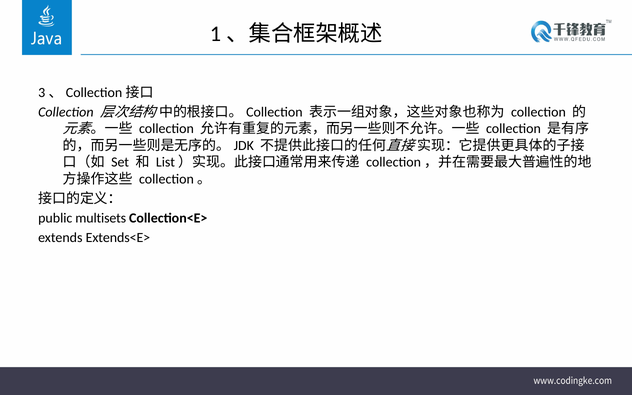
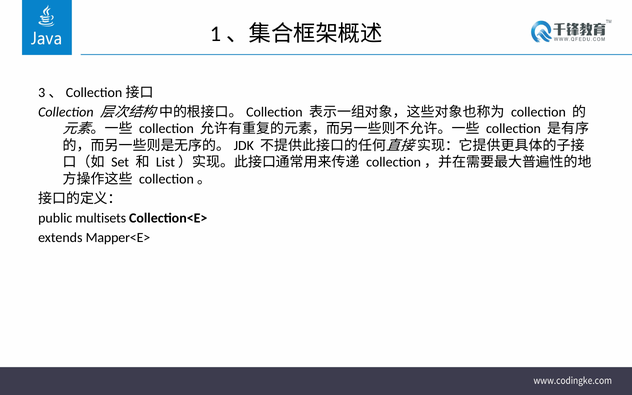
Extends<E>: Extends<E> -> Mapper<E> (118, 238)
